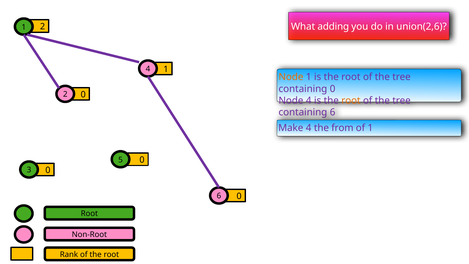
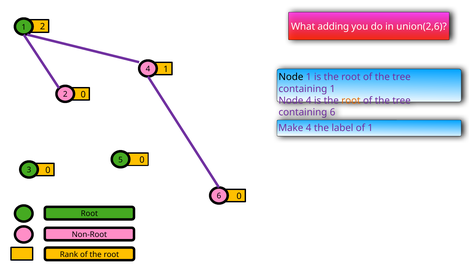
Node colour: orange -> black (291, 77)
containing 0: 0 -> 1 (333, 89)
from: from -> label (342, 128)
